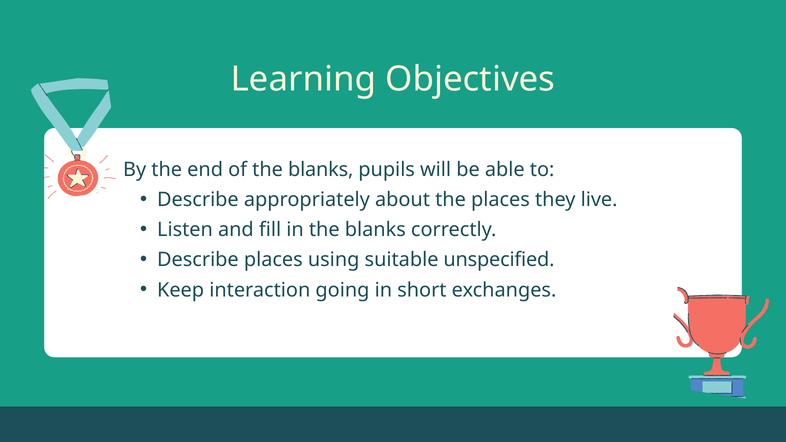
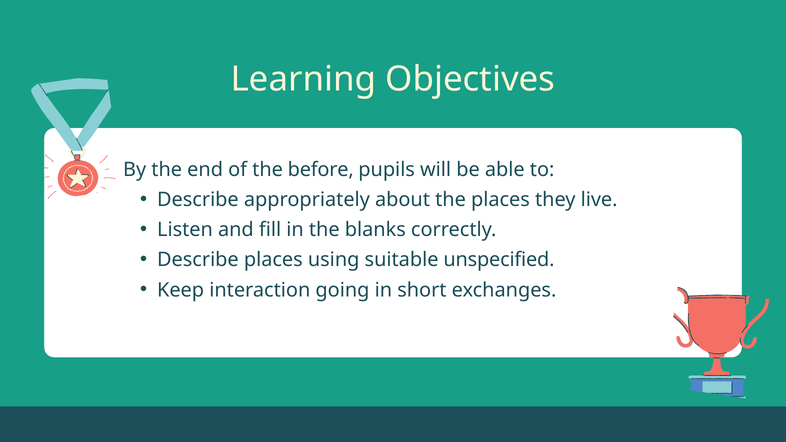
of the blanks: blanks -> before (321, 170)
